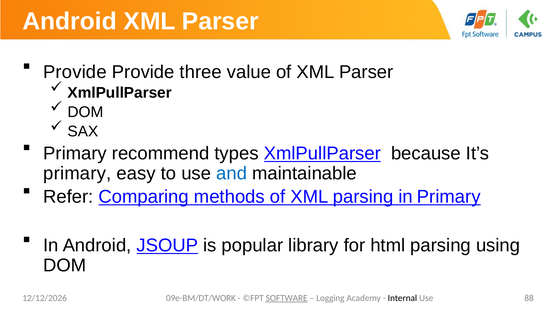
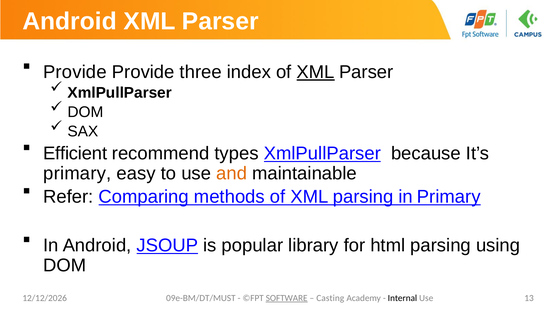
value: value -> index (249, 72)
XML underline: none -> present (316, 72)
Primary: Primary -> Efficient (75, 153)
and colour: blue -> orange (232, 173)
09e-BM/DT/WORK: 09e-BM/DT/WORK -> 09e-BM/DT/MUST (201, 298)
Logging: Logging -> Casting (330, 298)
88: 88 -> 13 (529, 298)
